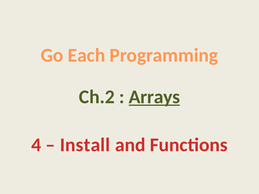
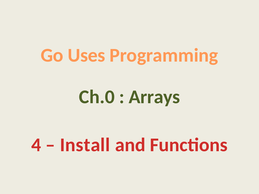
Each: Each -> Uses (87, 55)
Ch.2: Ch.2 -> Ch.0 (97, 97)
Arrays underline: present -> none (154, 97)
